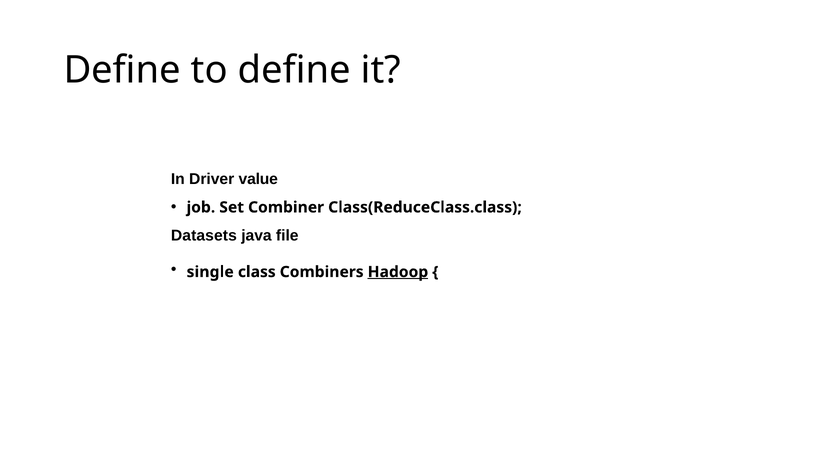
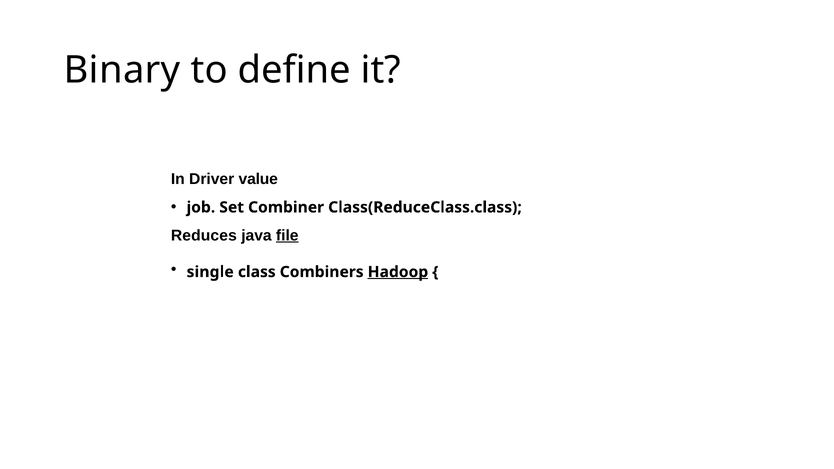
Define: Define -> Binary (122, 70)
Datasets: Datasets -> Reduces (204, 236)
file underline: none -> present (287, 236)
